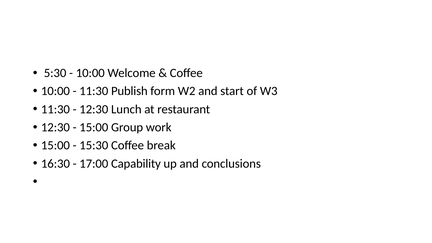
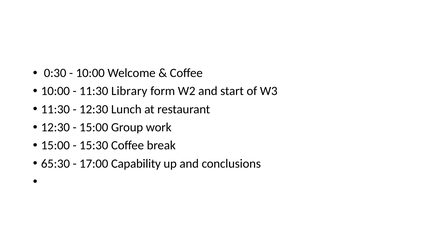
5:30: 5:30 -> 0:30 (55, 73)
Publish: Publish -> Library (129, 91)
16:30: 16:30 -> 65:30 (55, 164)
